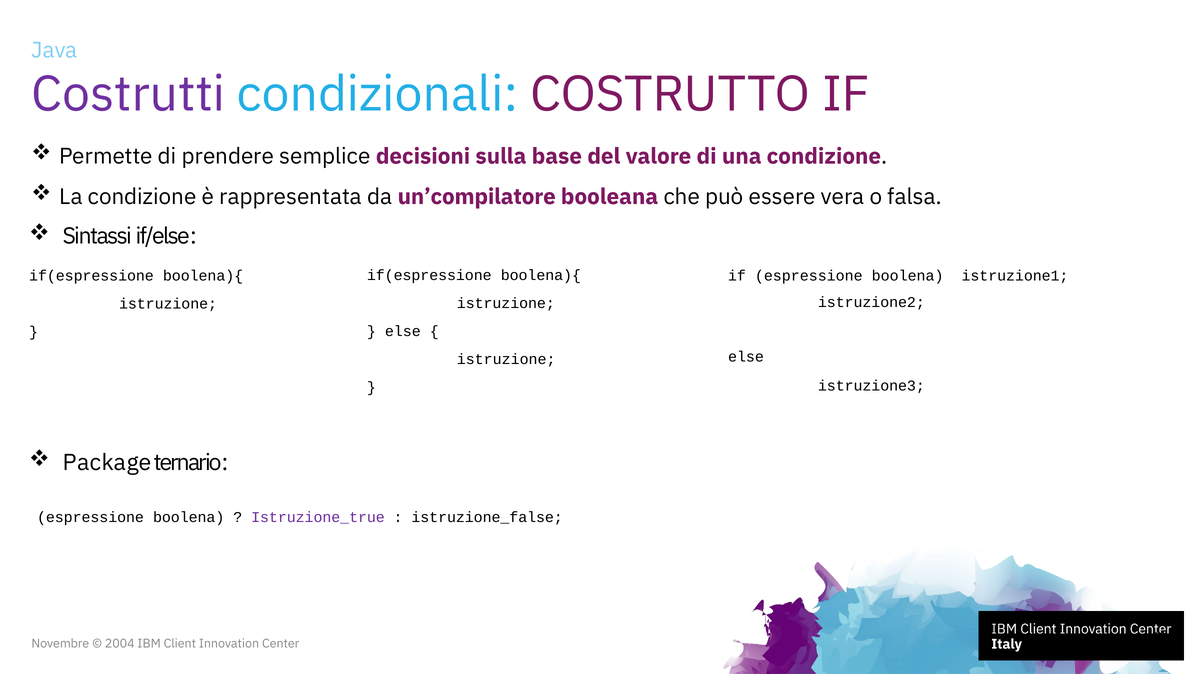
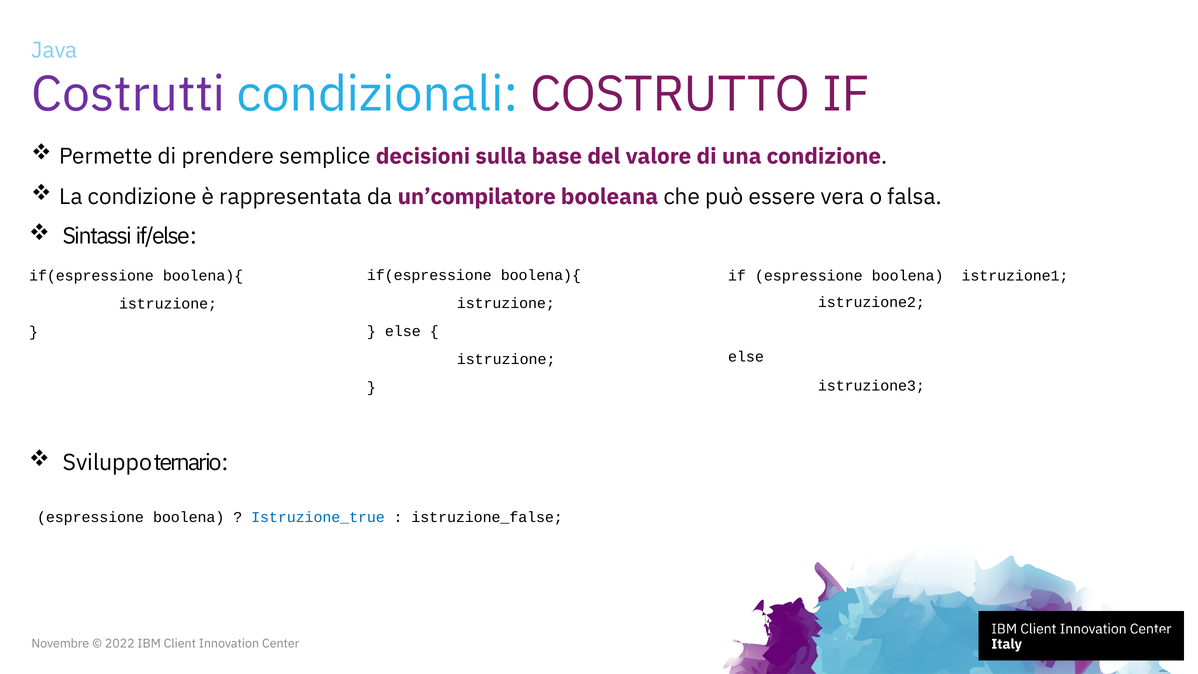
Package: Package -> Sviluppo (107, 463)
Istruzione_true colour: purple -> blue (318, 517)
2004: 2004 -> 2022 (120, 643)
